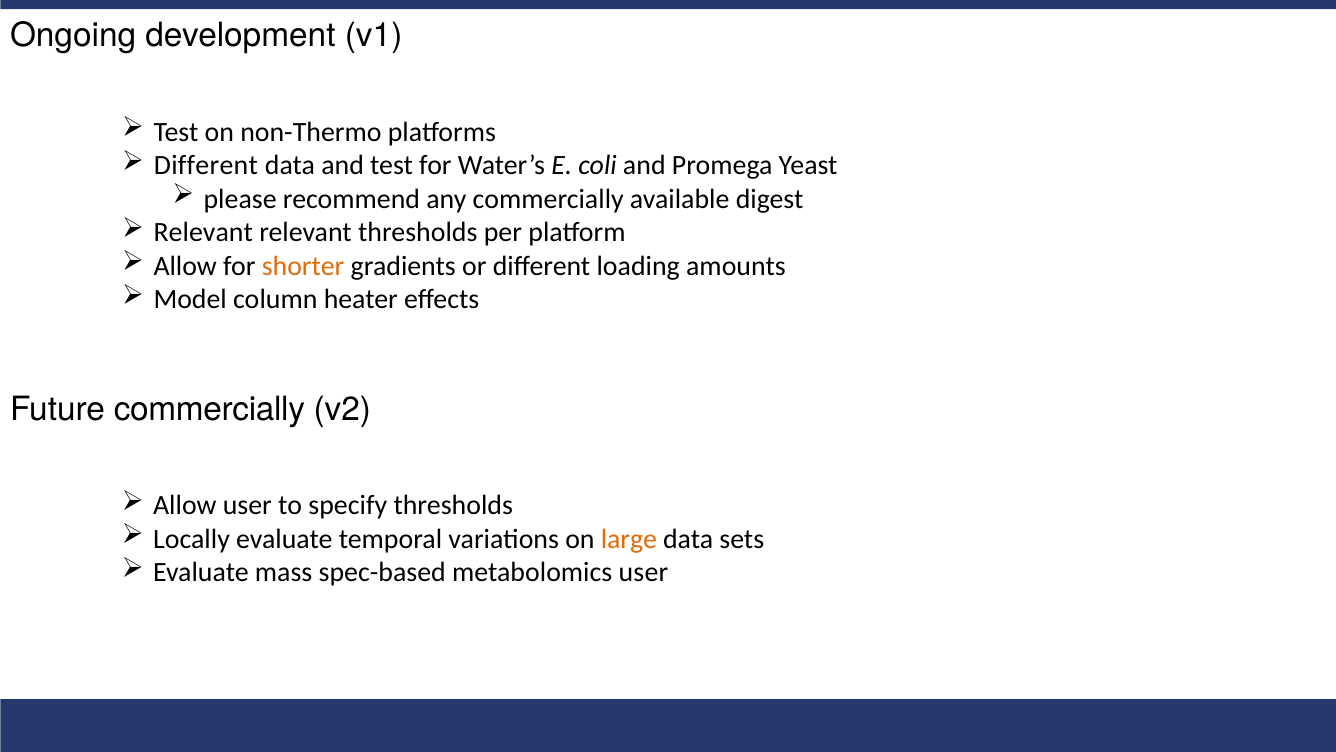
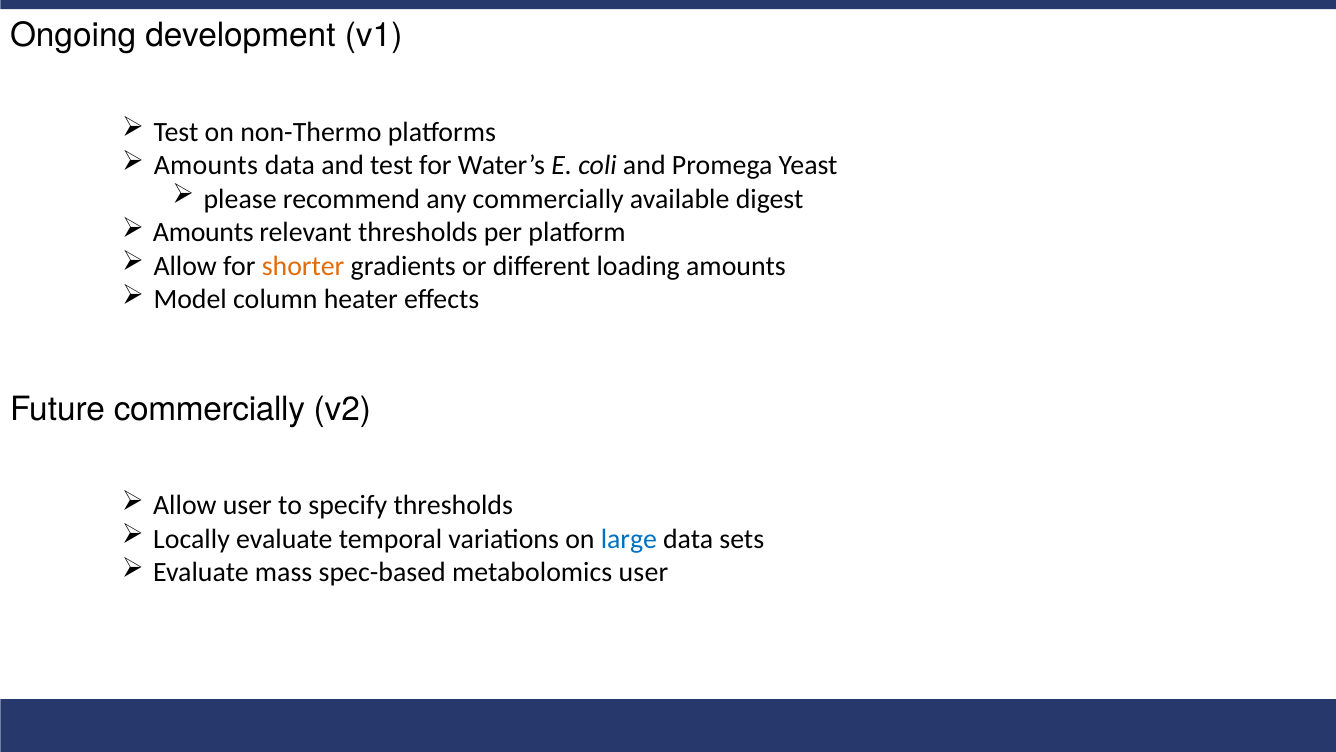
Different: Different -> Amounts (206, 166)
Relevant: Relevant -> Amounts (203, 232)
large colour: orange -> blue (629, 539)
